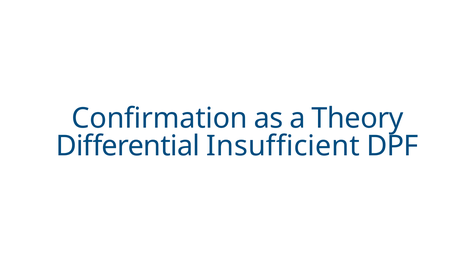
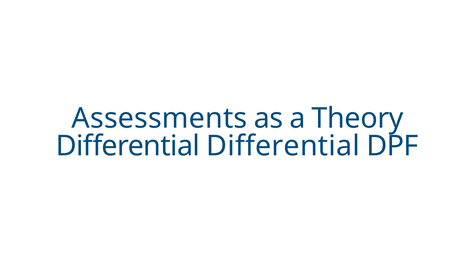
Confirmation: Confirmation -> Assessments (160, 118)
Differential Insufficient: Insufficient -> Differential (283, 146)
